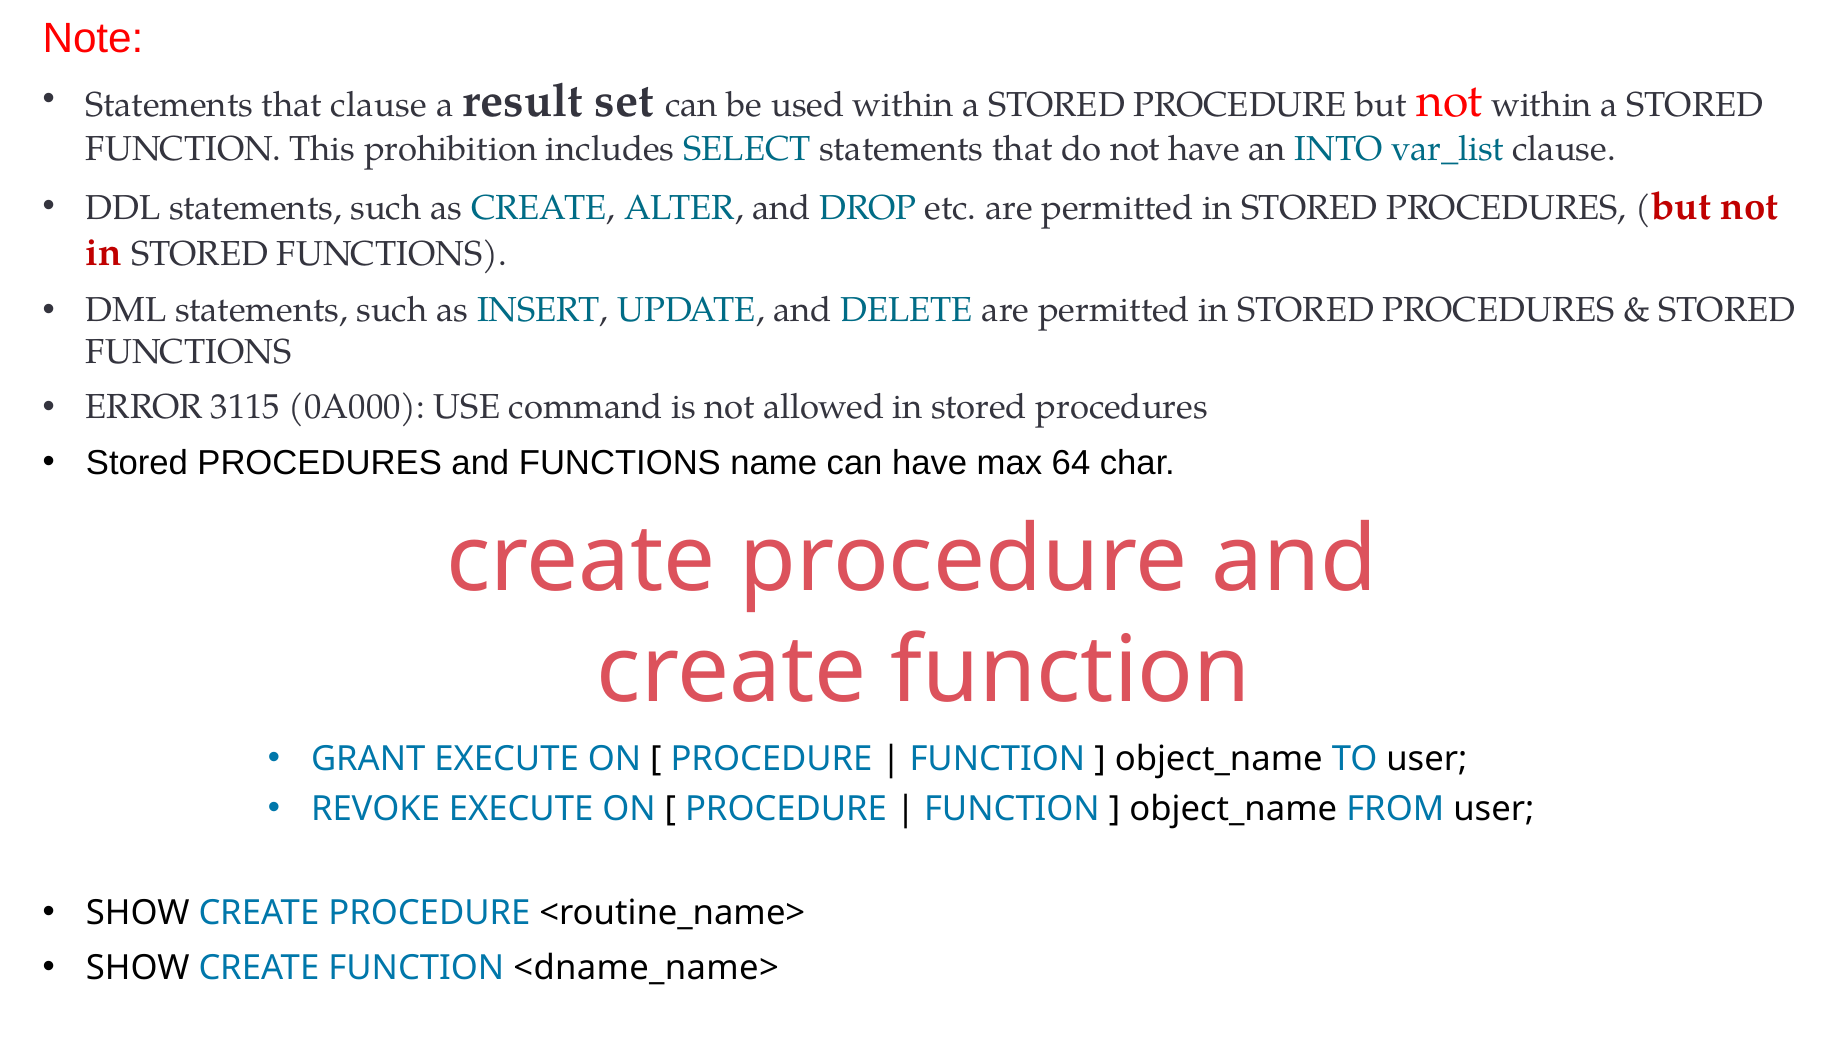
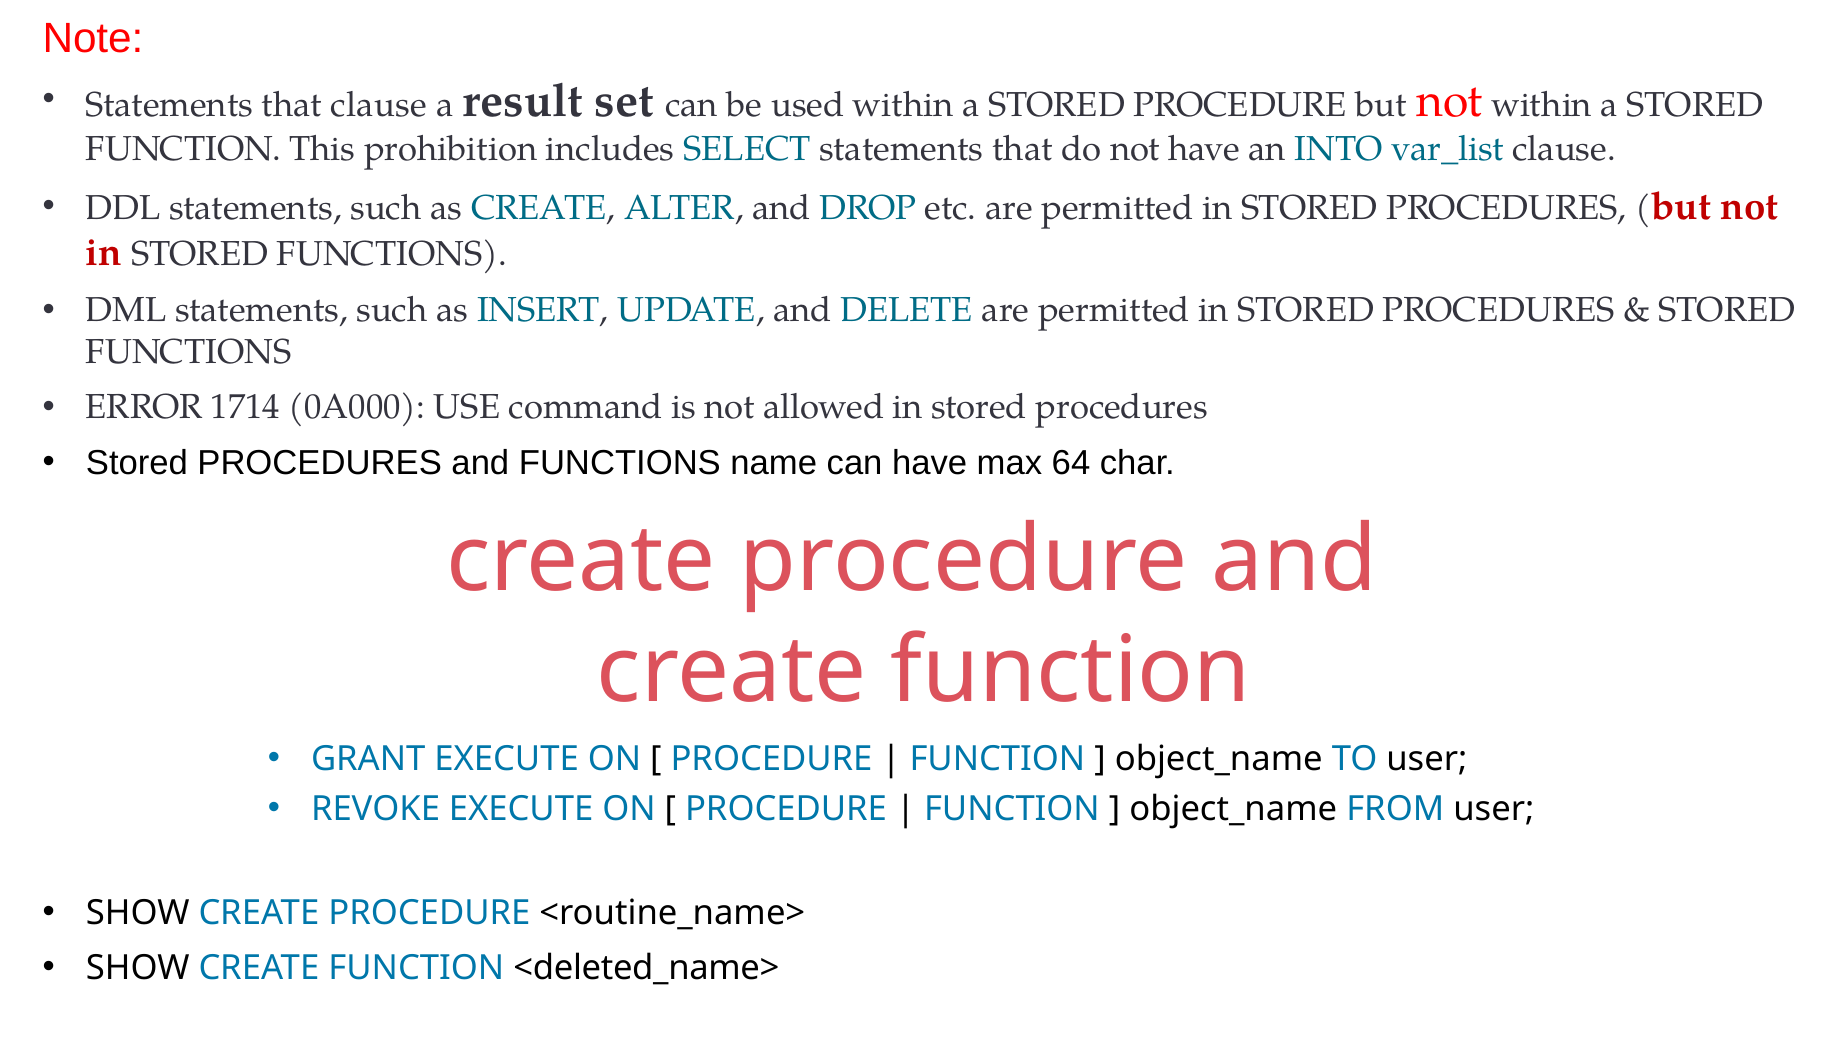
3115: 3115 -> 1714 (246, 408)
<dname_name>: <dname_name> -> <deleted_name> (646, 969)
